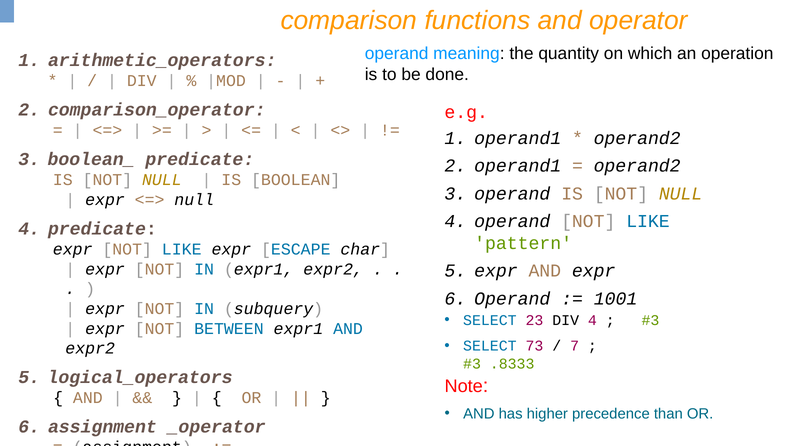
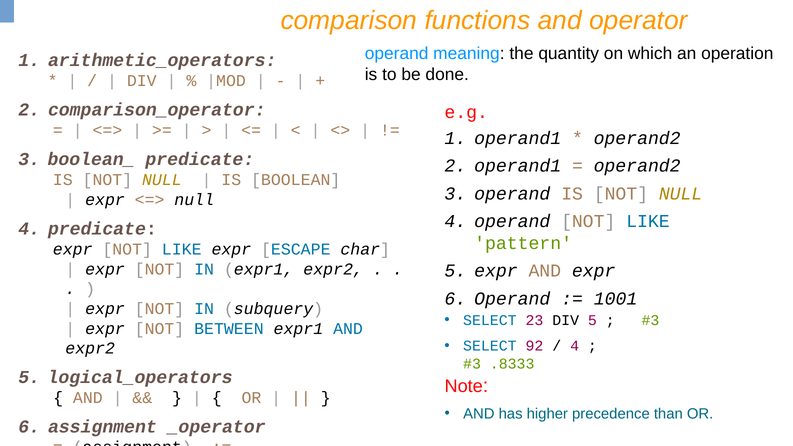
DIV 4: 4 -> 5 (592, 320)
73: 73 -> 92 (534, 346)
7: 7 -> 4 (575, 346)
